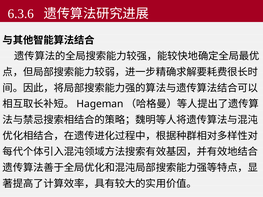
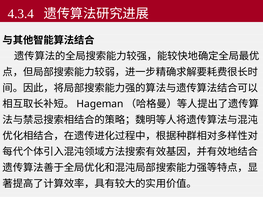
6.3.6: 6.3.6 -> 4.3.4 (21, 14)
